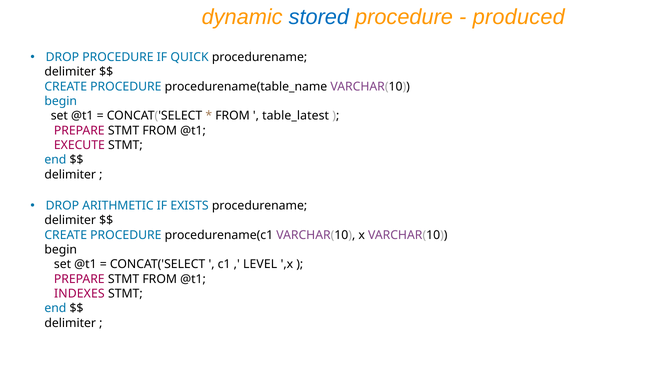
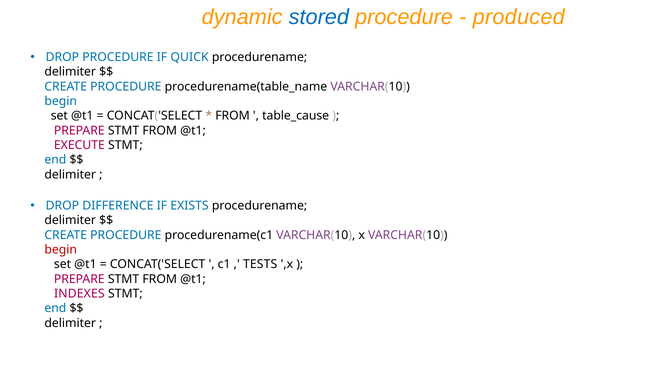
table_latest: table_latest -> table_cause (296, 116)
ARITHMETIC: ARITHMETIC -> DIFFERENCE (118, 206)
begin colour: black -> red (61, 250)
LEVEL: LEVEL -> TESTS (260, 264)
